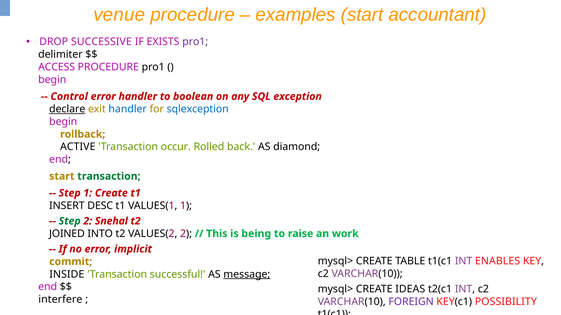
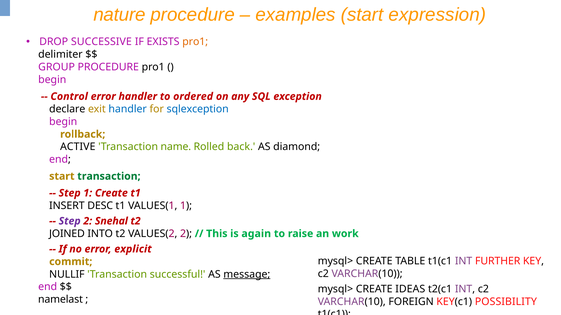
venue: venue -> nature (119, 15)
accountant: accountant -> expression (437, 15)
pro1 colour: purple -> orange (195, 42)
ACCESS: ACCESS -> GROUP (57, 67)
boolean: boolean -> ordered (193, 97)
declare underline: present -> none (67, 109)
occur: occur -> name (176, 147)
Step colour: green -> purple (70, 221)
being: being -> again (256, 234)
implicit: implicit -> explicit (133, 249)
ENABLES: ENABLES -> FURTHER (498, 261)
INSIDE: INSIDE -> NULLIF (67, 275)
interfere: interfere -> namelast (60, 300)
FOREIGN colour: purple -> black (411, 302)
